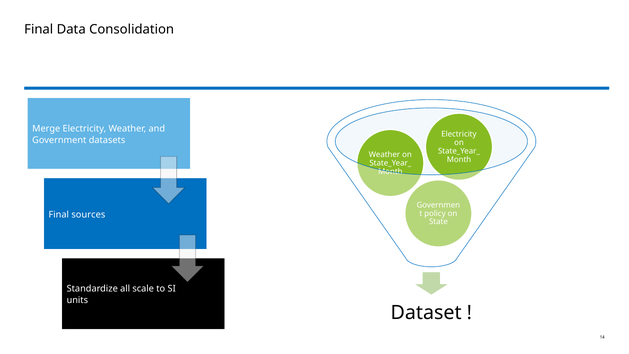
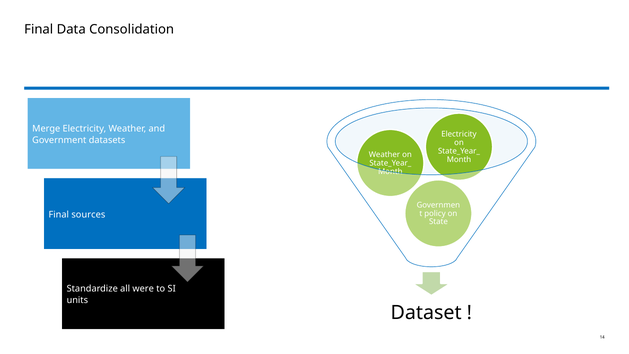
scale: scale -> were (143, 289)
